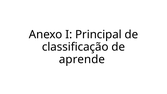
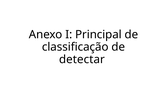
aprende: aprende -> detectar (82, 59)
